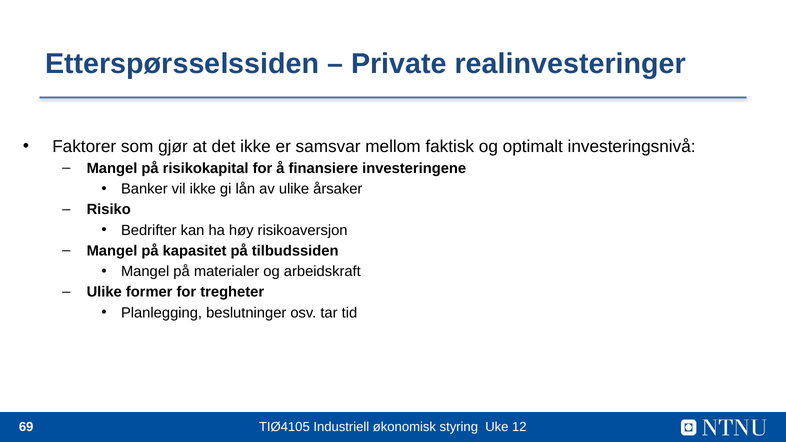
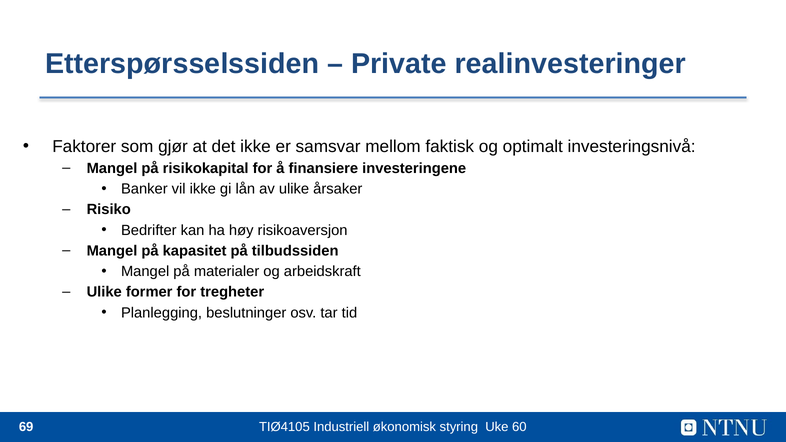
12: 12 -> 60 (519, 427)
